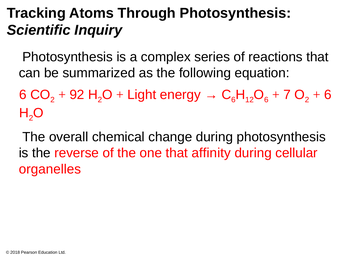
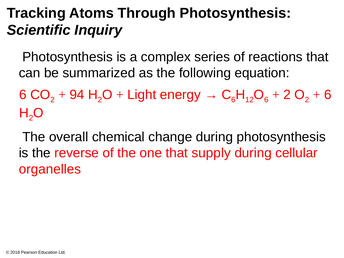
92: 92 -> 94 (77, 95)
7: 7 -> 2 (287, 95)
affinity: affinity -> supply (211, 153)
